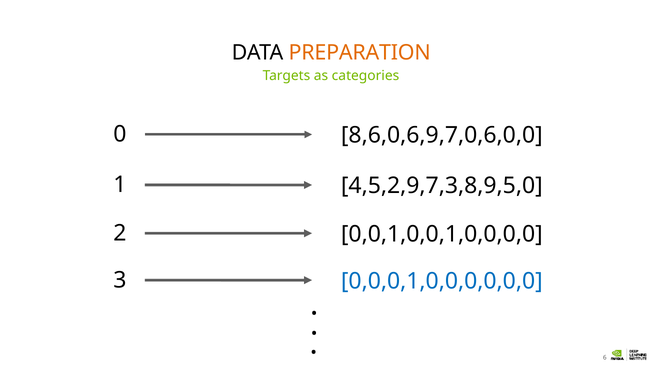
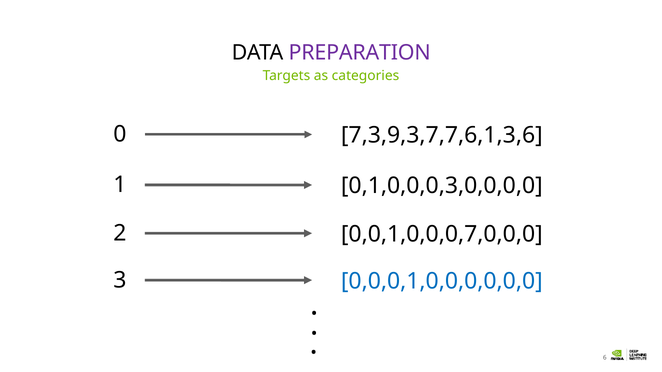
PREPARATION colour: orange -> purple (360, 53)
8,6,0,6,9,7,0,6,0,0: 8,6,0,6,9,7,0,6,0,0 -> 7,3,9,3,7,7,6,1,3,6 (442, 135)
4,5,2,9,7,3,8,9,5,0: 4,5,2,9,7,3,8,9,5,0 -> 0,1,0,0,0,3,0,0,0,0 (442, 186)
0,0,1,0,0,1,0,0,0,0: 0,0,1,0,0,1,0,0,0,0 -> 0,0,1,0,0,0,7,0,0,0 (442, 234)
